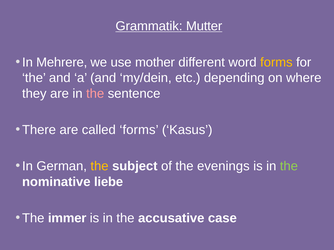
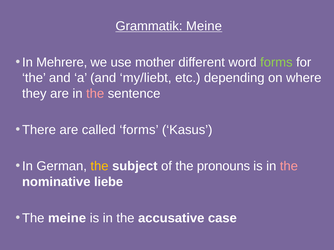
Grammatik Mutter: Mutter -> Meine (204, 26)
forms colour: yellow -> light green (276, 63)
my/dein: my/dein -> my/liebt (146, 78)
evenings: evenings -> pronouns (223, 166)
the colour: light green -> pink (289, 166)
The immer: immer -> meine (67, 218)
